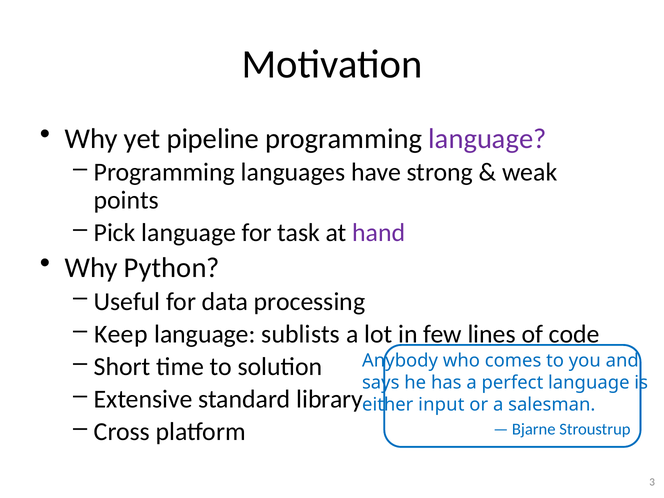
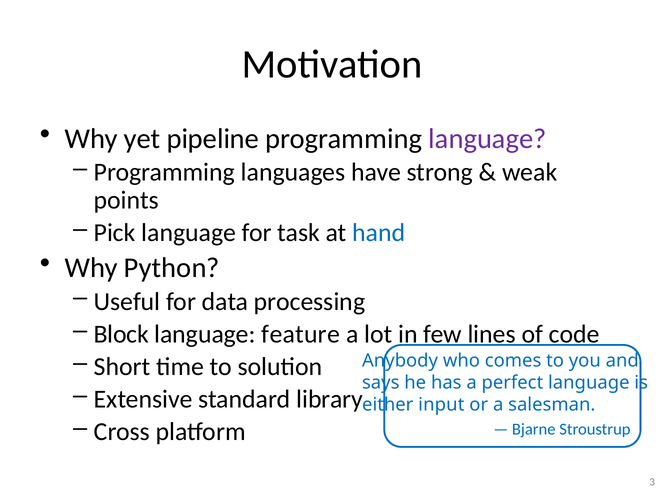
hand colour: purple -> blue (379, 233)
Keep: Keep -> Block (121, 334)
sublists: sublists -> feature (301, 334)
